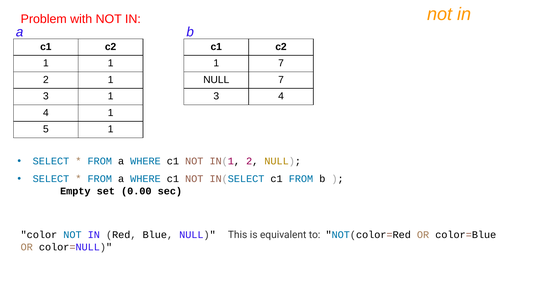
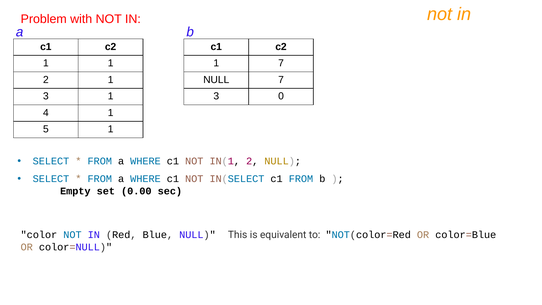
3 4: 4 -> 0 (281, 96)
